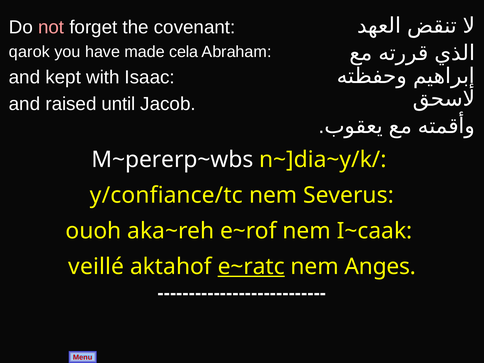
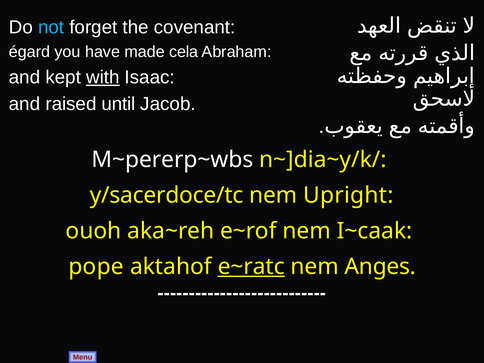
not colour: pink -> light blue (51, 27)
qarok: qarok -> égard (29, 52)
with underline: none -> present (103, 77)
y/confiance/tc: y/confiance/tc -> y/sacerdoce/tc (167, 195)
Severus: Severus -> Upright (348, 195)
veillé: veillé -> pope (96, 267)
